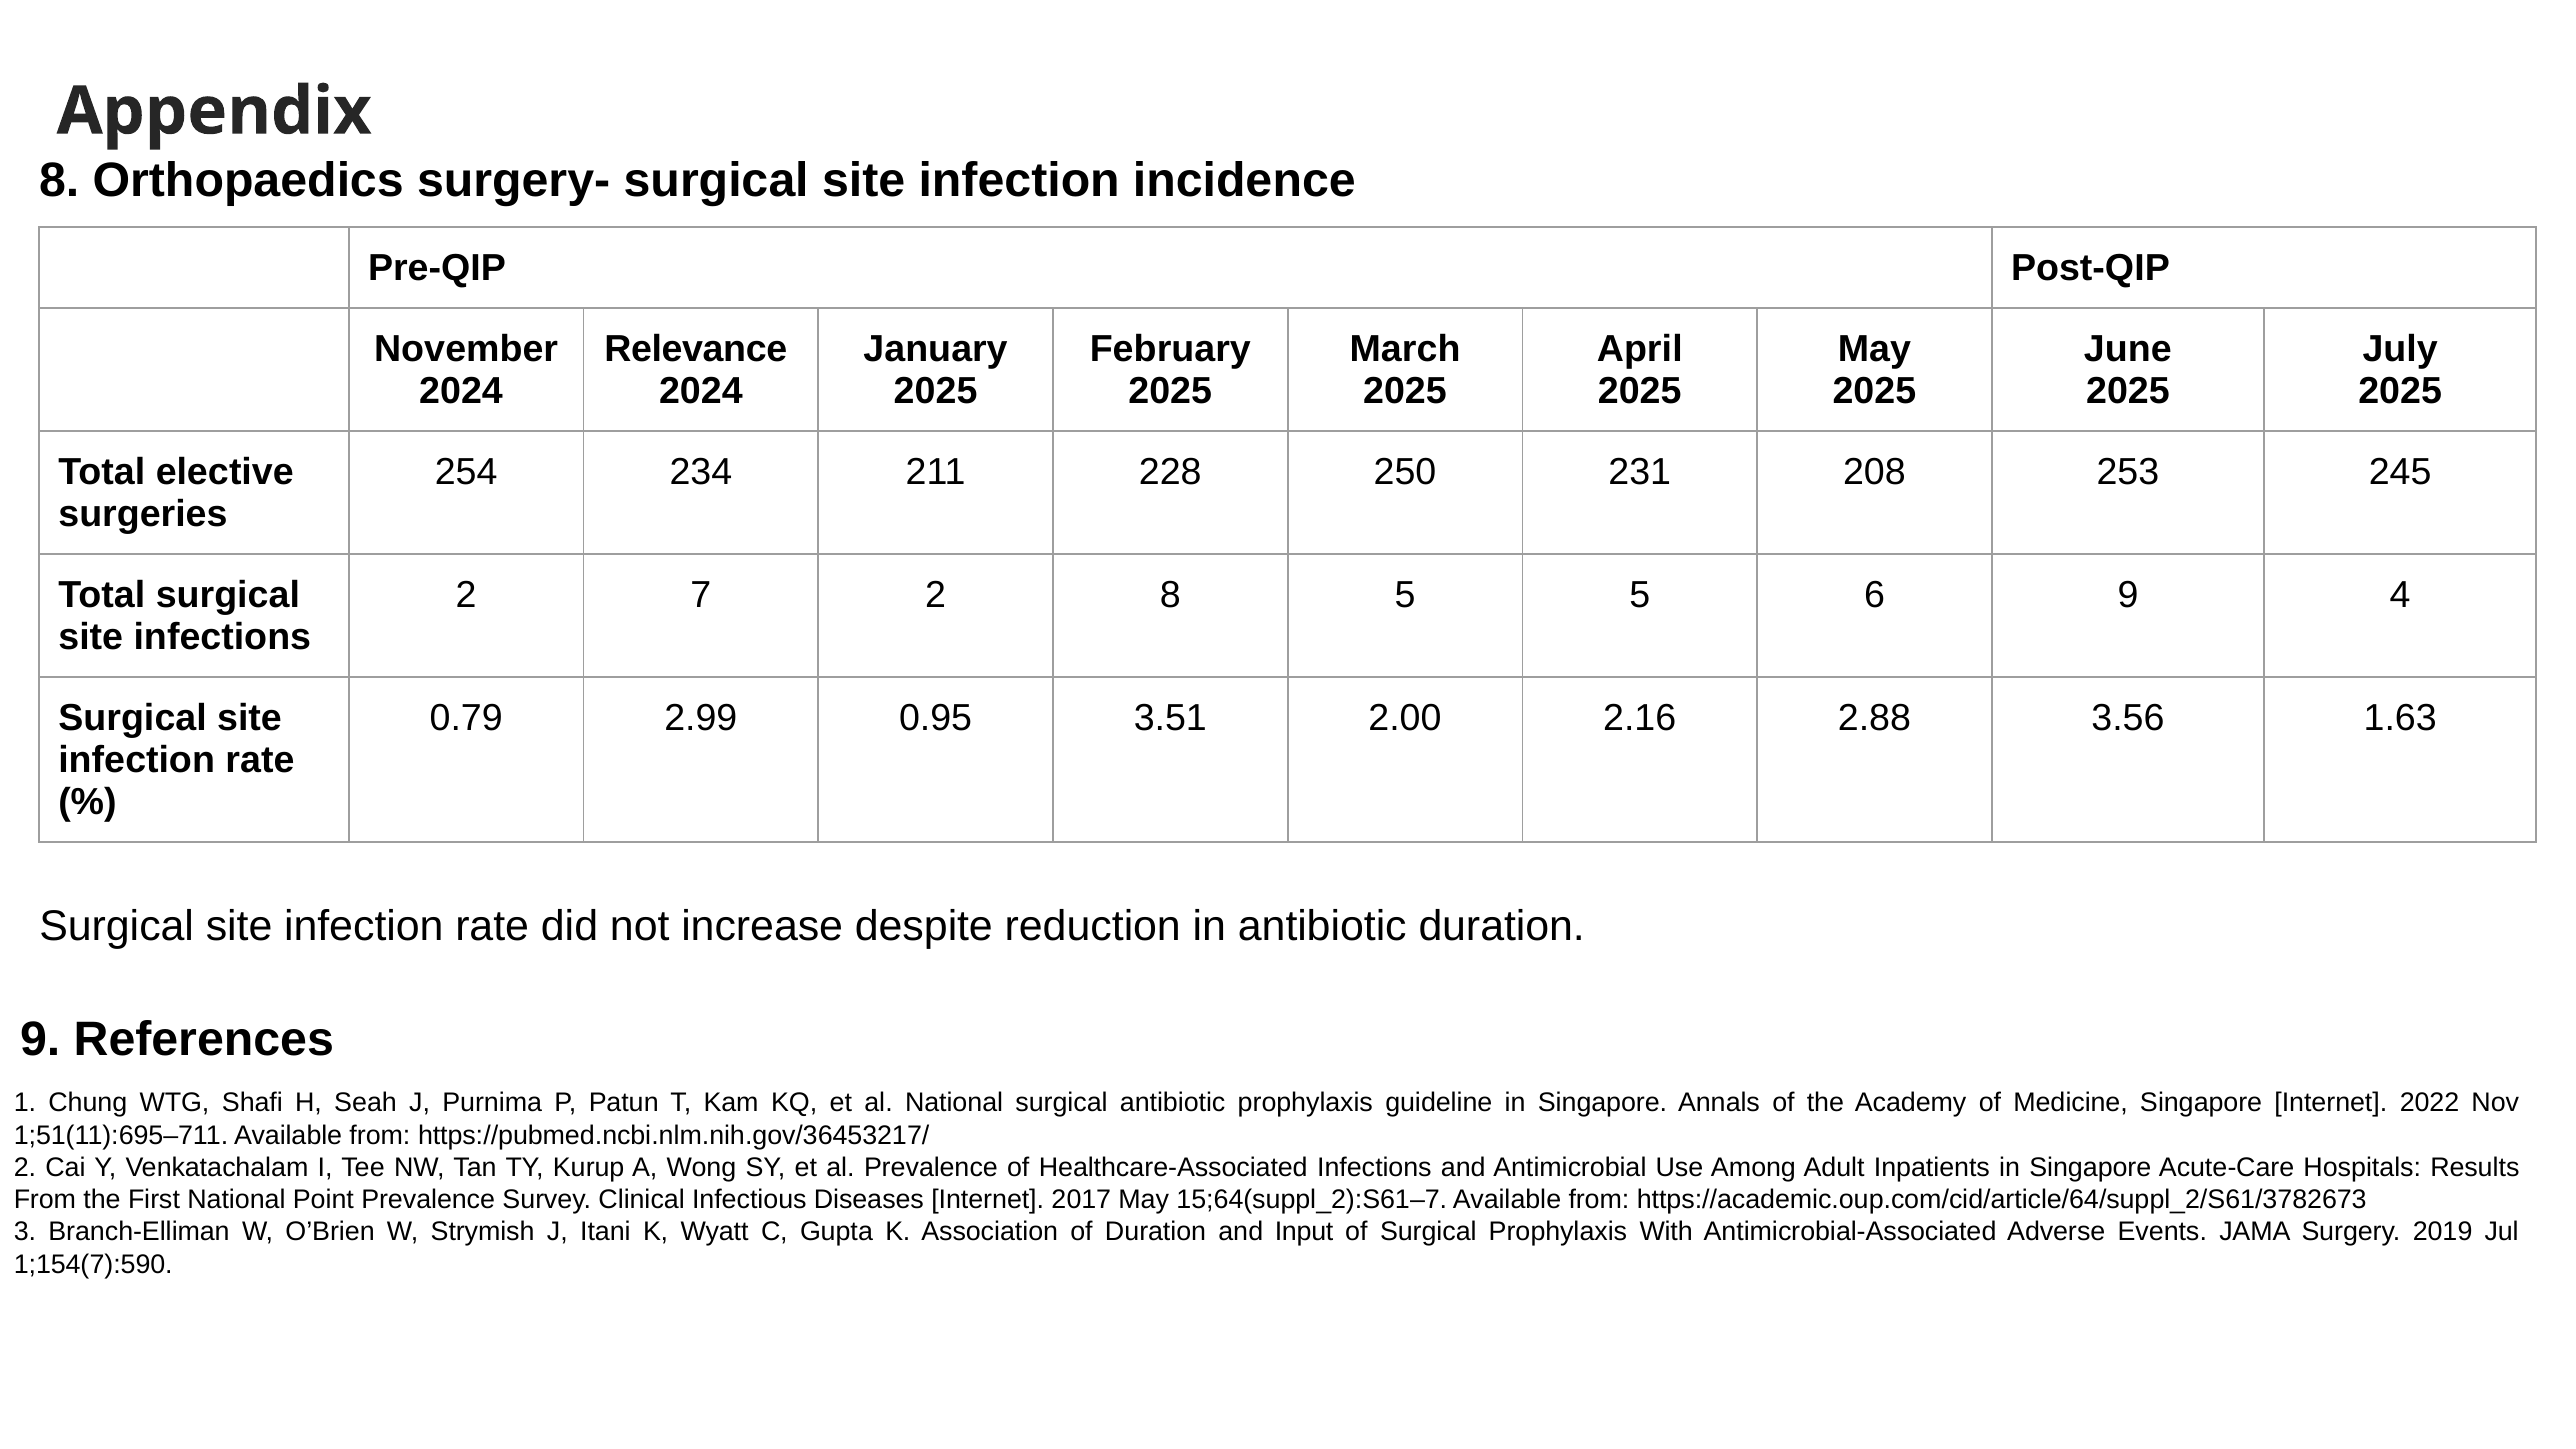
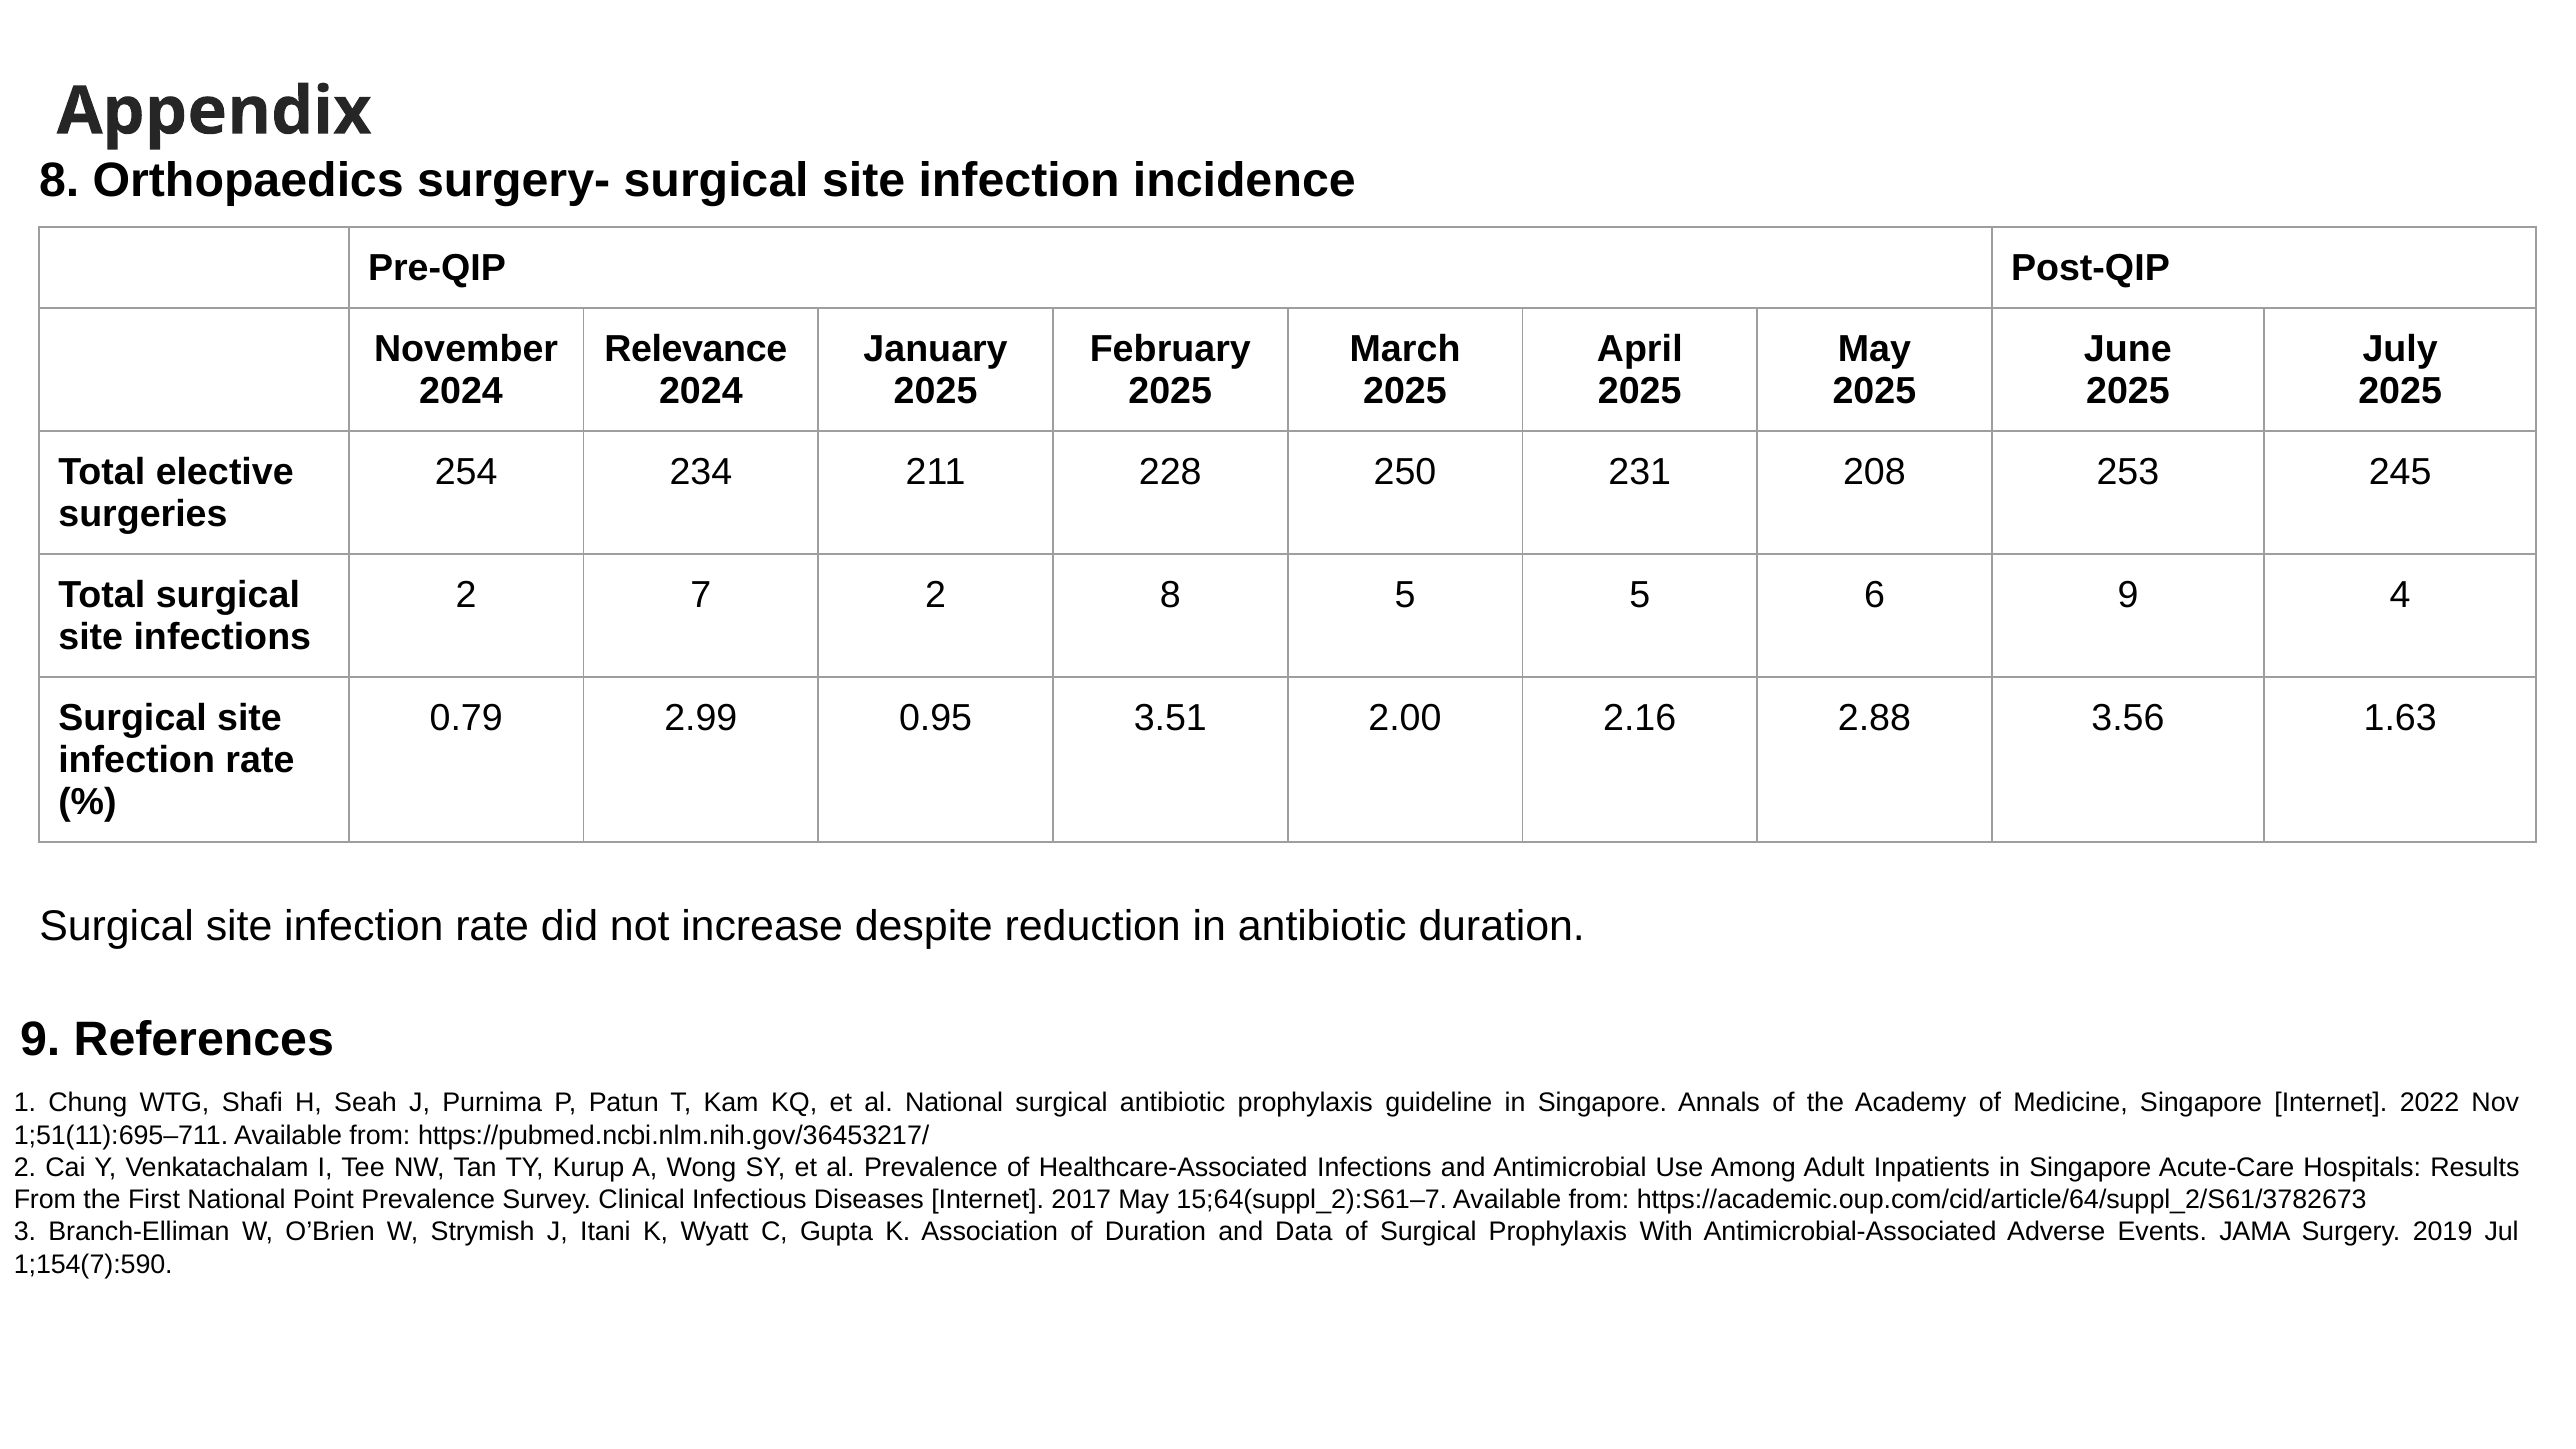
Input: Input -> Data (1304, 1232)
